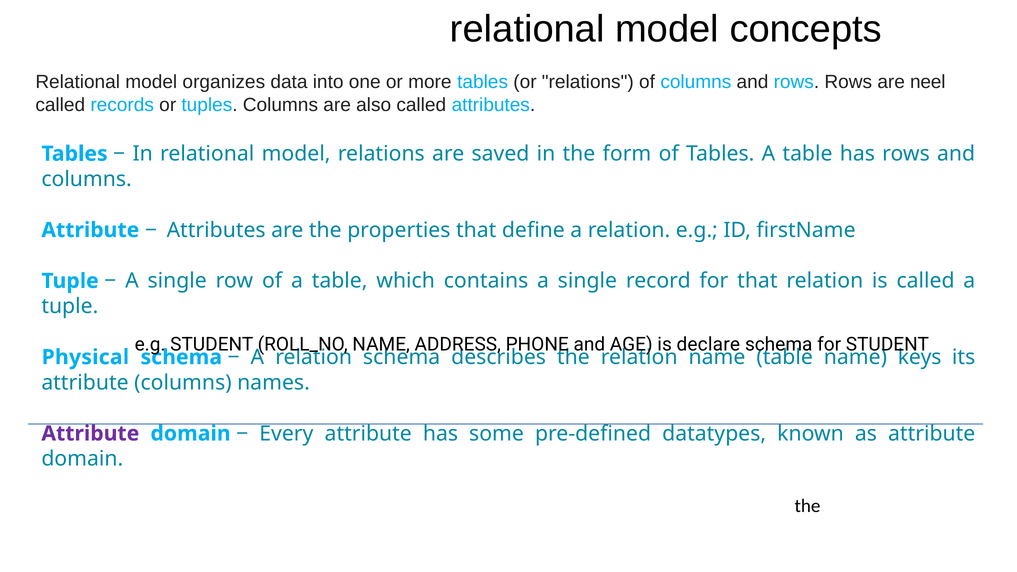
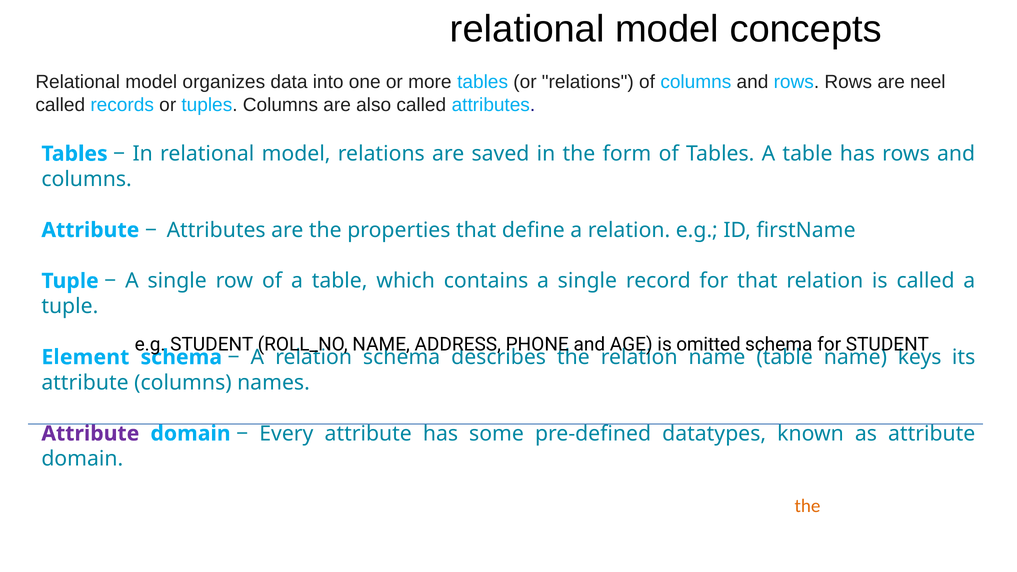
declare: declare -> omitted (708, 345)
Physical: Physical -> Element (85, 357)
the colour: black -> orange (807, 506)
